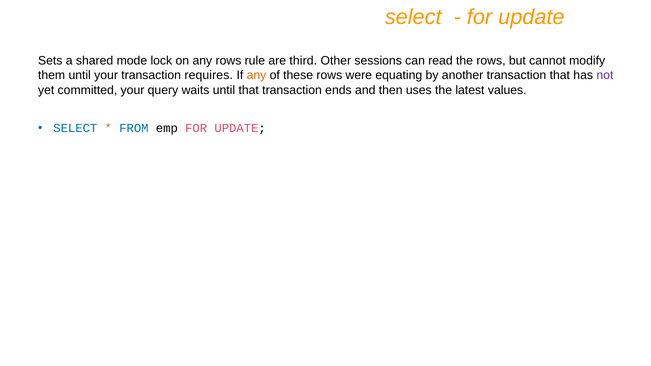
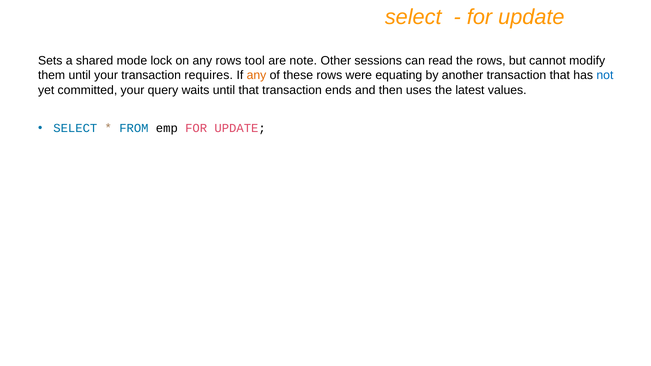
rule: rule -> tool (255, 61)
third: third -> note (303, 61)
not colour: purple -> blue (605, 75)
